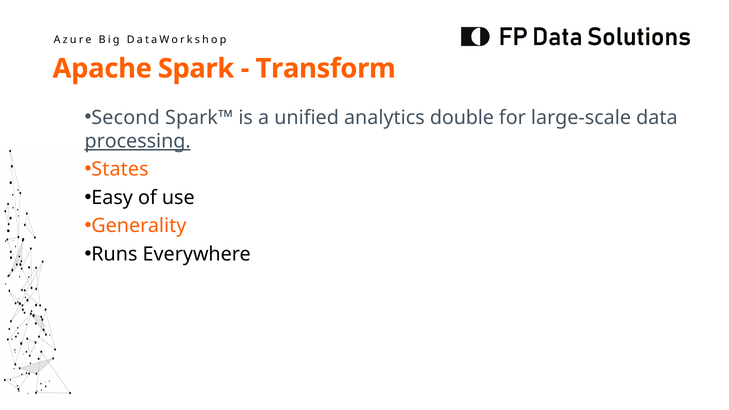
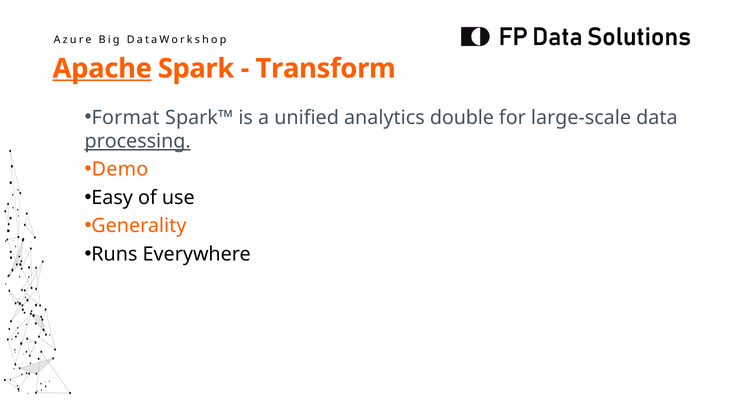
Apache underline: none -> present (102, 69)
Second: Second -> Format (126, 118)
States: States -> Demo (120, 169)
